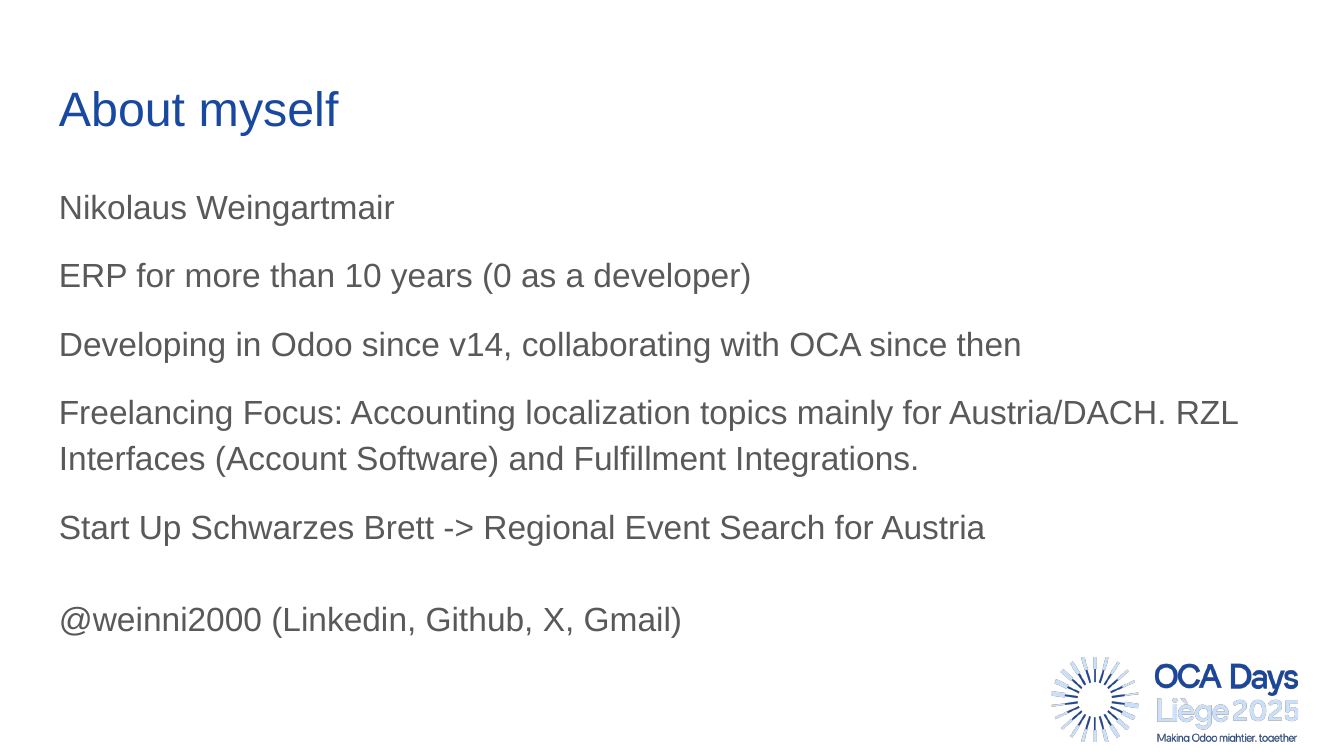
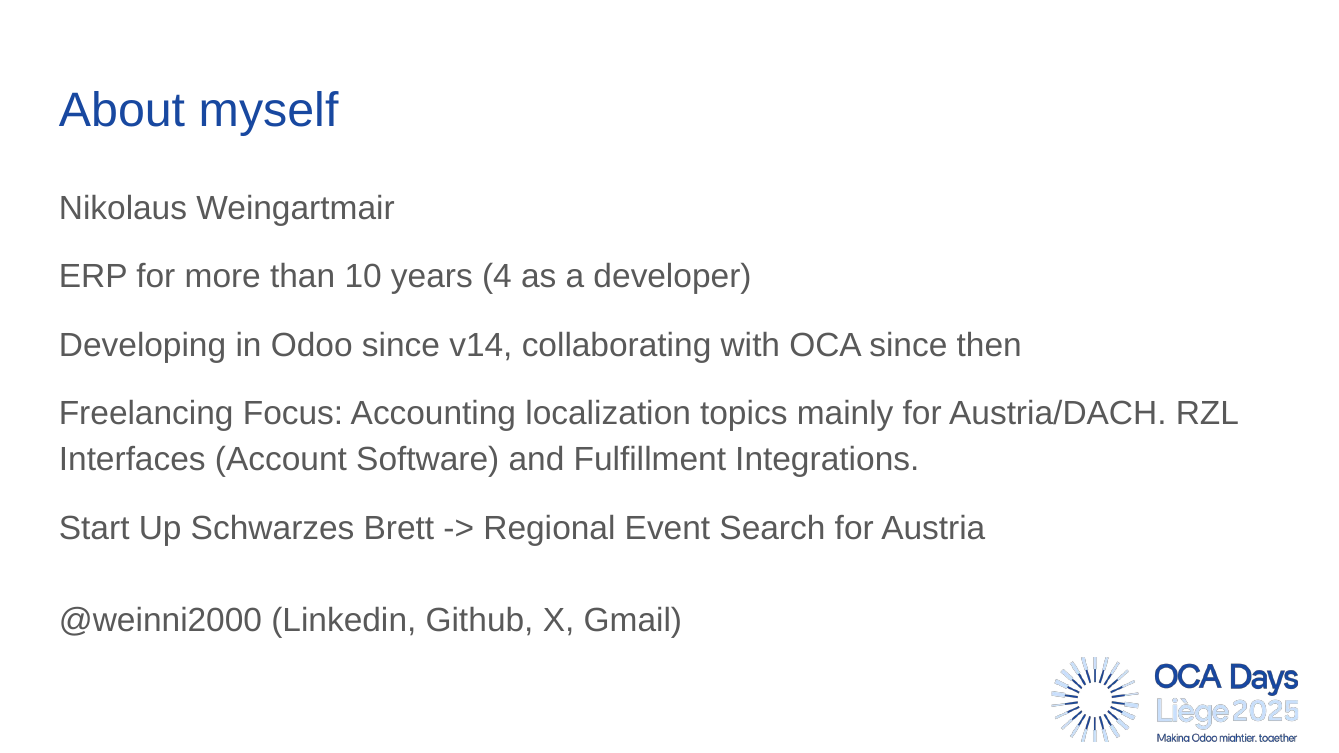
0: 0 -> 4 (497, 277)
